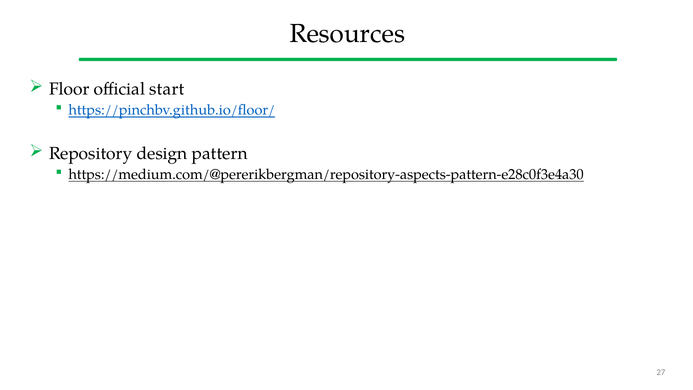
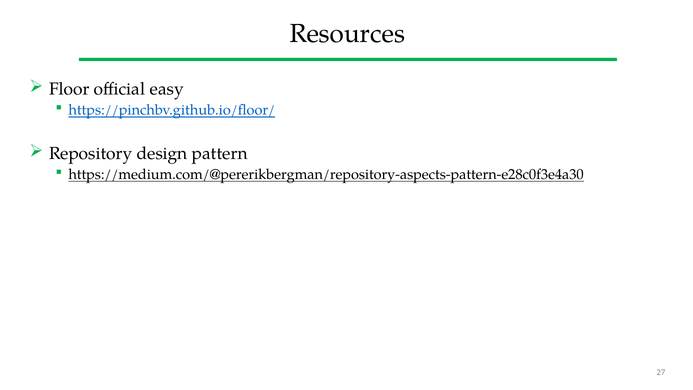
start: start -> easy (167, 89)
